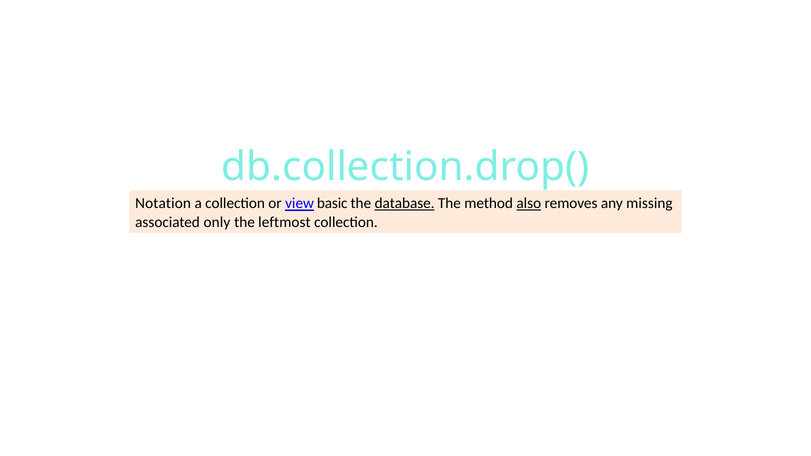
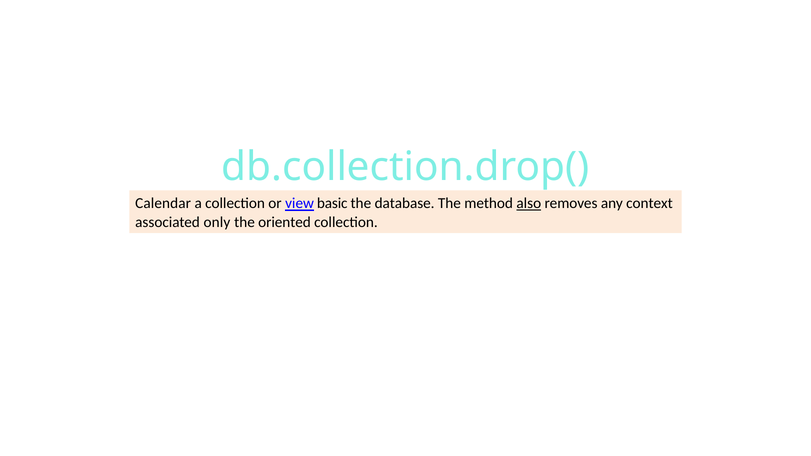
Notation: Notation -> Calendar (163, 204)
database underline: present -> none (405, 204)
missing: missing -> context (649, 204)
leftmost: leftmost -> oriented (284, 222)
